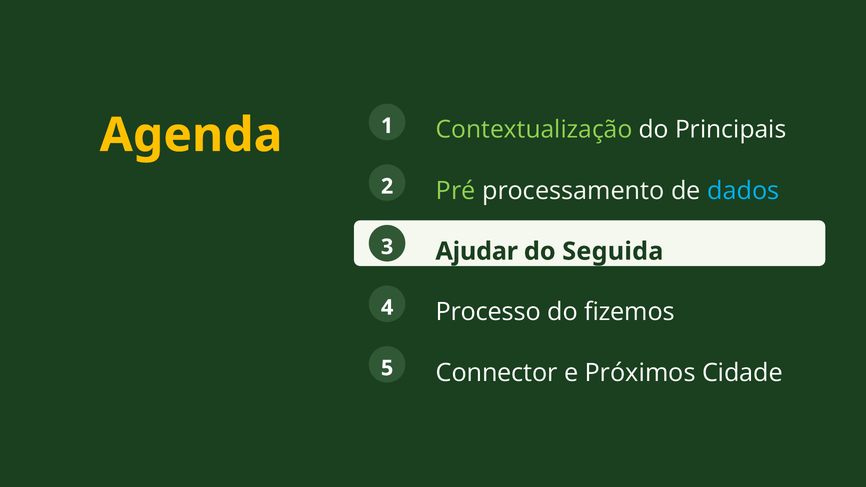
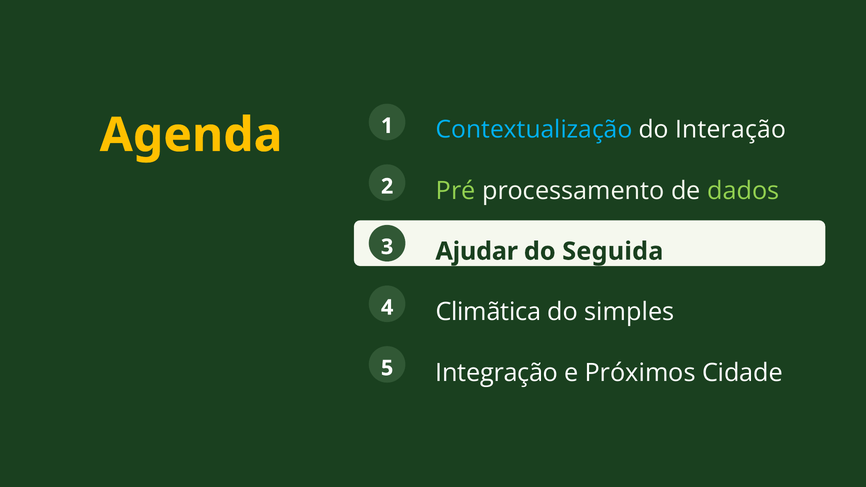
Contextualização colour: light green -> light blue (534, 130)
Principais: Principais -> Interação (731, 130)
dados colour: light blue -> light green (743, 191)
Processo: Processo -> Climãtica (488, 312)
fizemos: fizemos -> simples (629, 312)
Connector: Connector -> Integração (497, 373)
